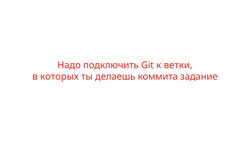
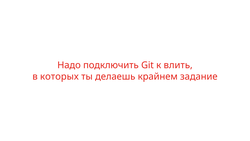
ветки: ветки -> влить (178, 65)
коммита: коммита -> крайнем (158, 76)
